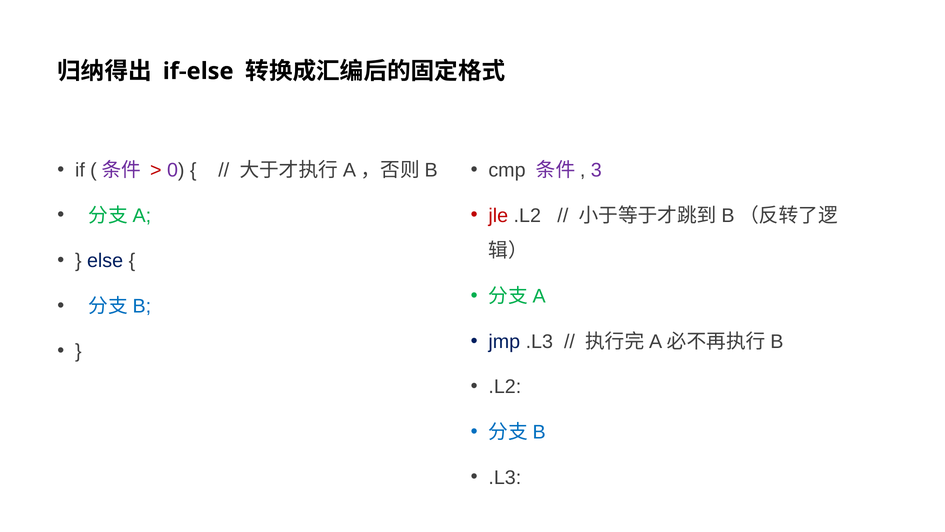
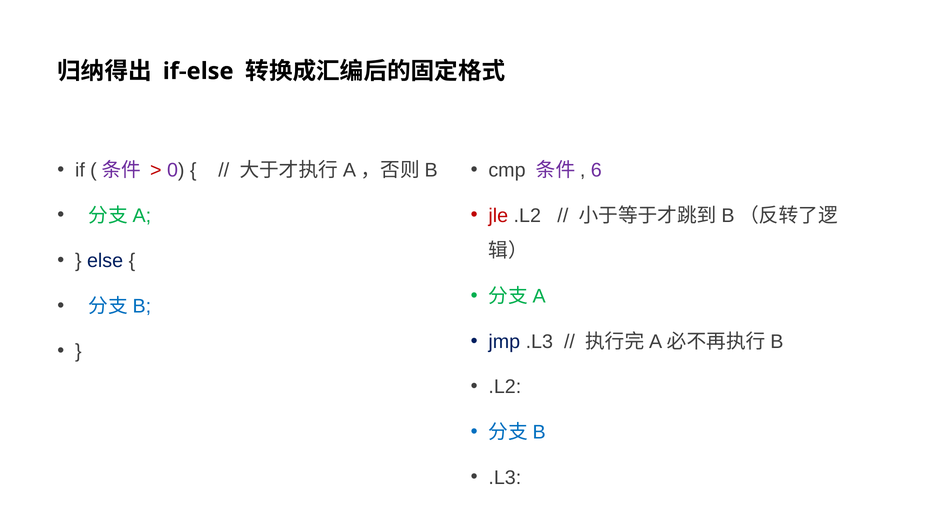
3: 3 -> 6 (596, 170)
